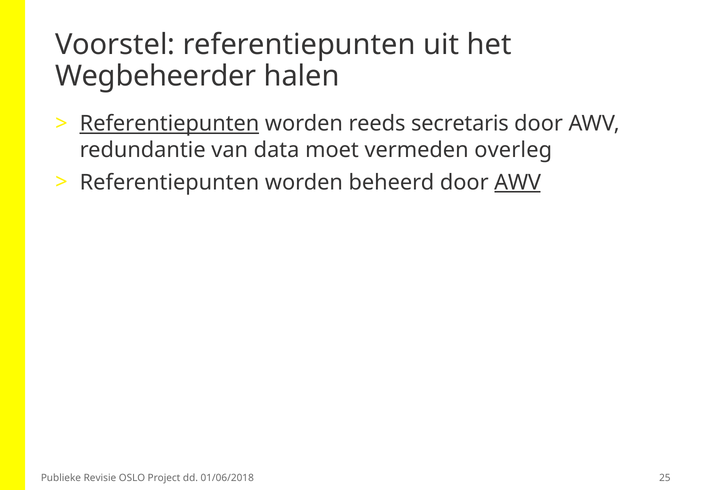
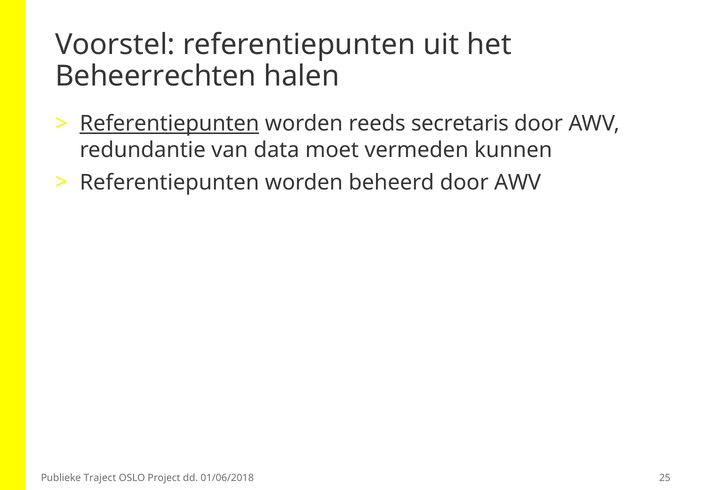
Wegbeheerder: Wegbeheerder -> Beheerrechten (156, 76)
overleg: overleg -> kunnen (513, 150)
AWV underline: present -> none (518, 182)
Revisie: Revisie -> Traject (100, 478)
